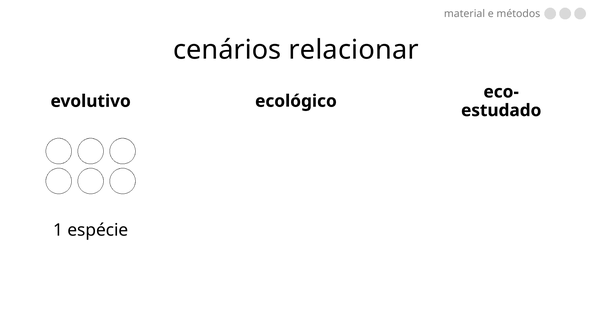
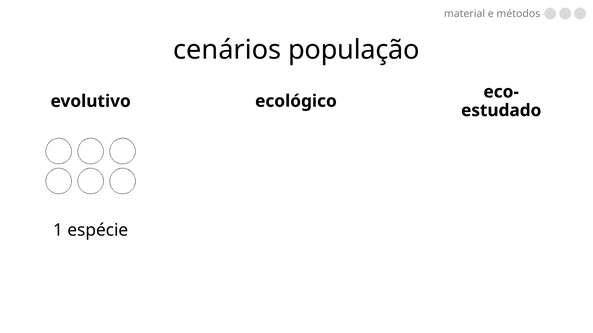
relacionar: relacionar -> população (354, 50)
